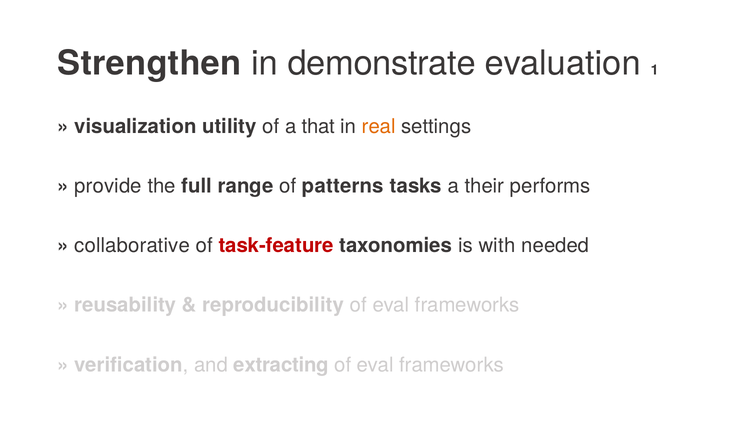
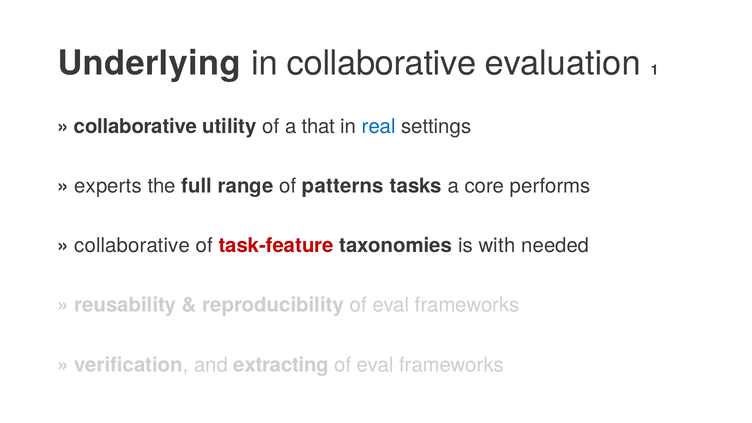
Strengthen: Strengthen -> Underlying (149, 63)
in demonstrate: demonstrate -> collaborative (382, 63)
visualization: visualization -> collaborative (135, 126)
real colour: orange -> blue (379, 126)
provide: provide -> experts (108, 186)
their: their -> core (484, 186)
